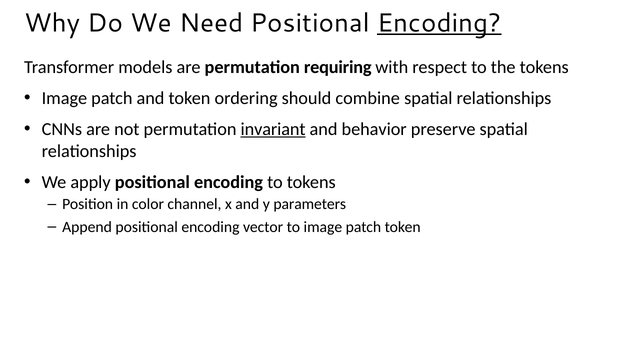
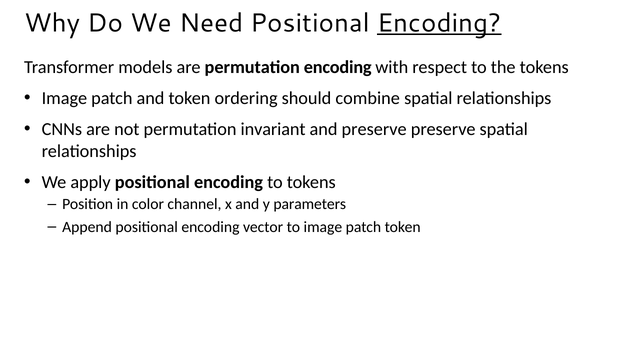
permutation requiring: requiring -> encoding (338, 67)
invariant underline: present -> none (273, 129)
and behavior: behavior -> preserve (374, 129)
